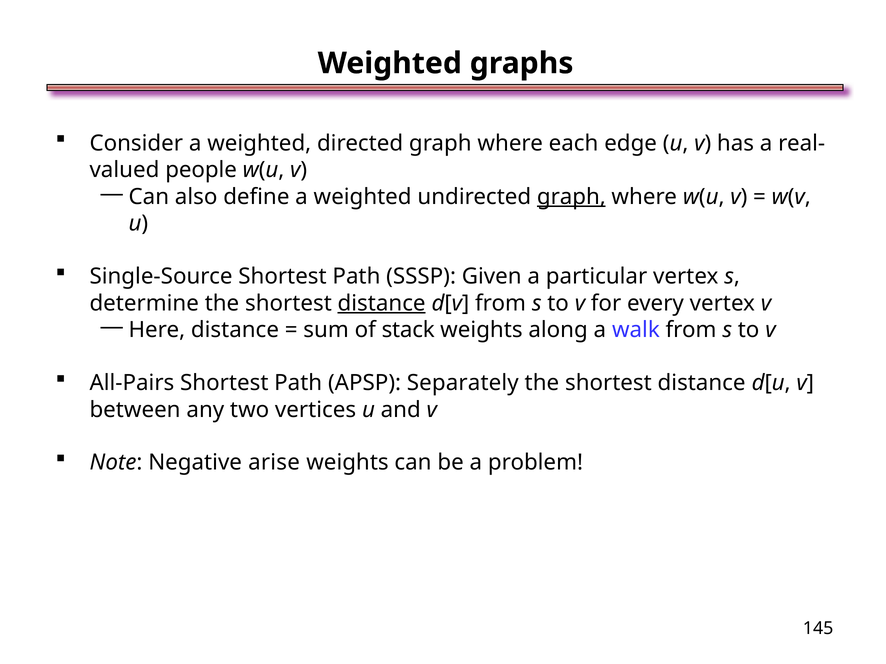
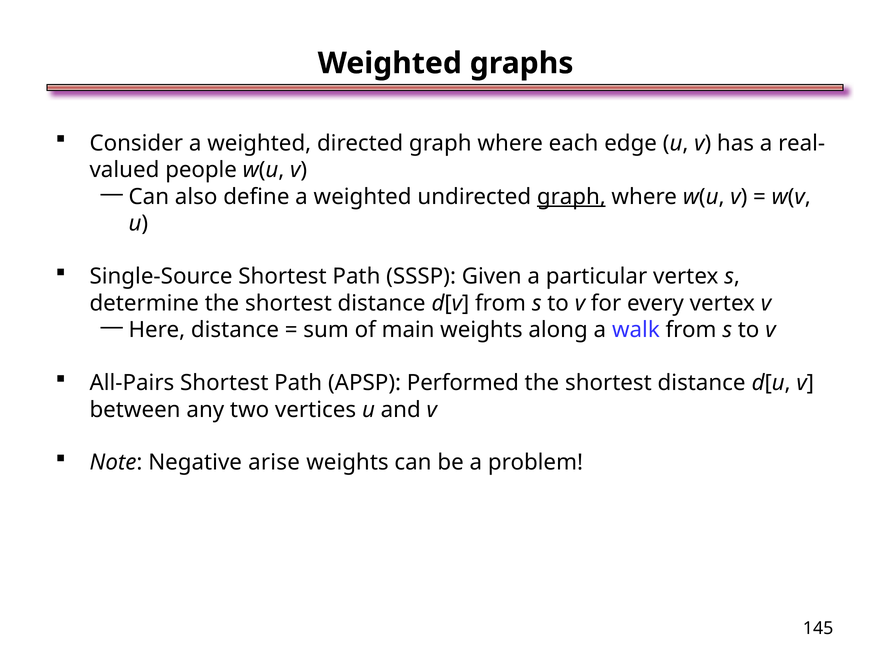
distance underline: present -> none (382, 303)
stack: stack -> main (408, 330)
Separately: Separately -> Performed (463, 383)
